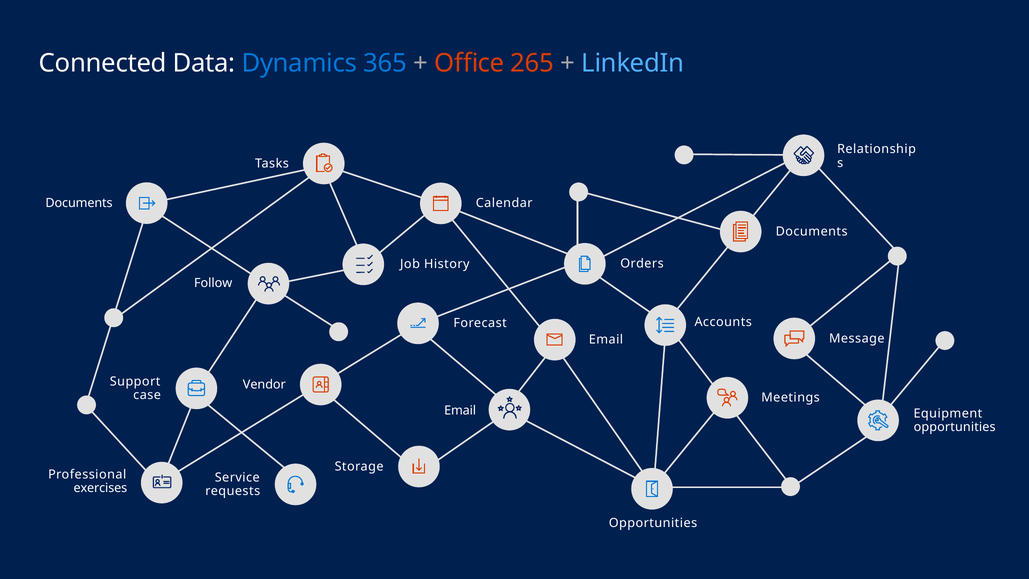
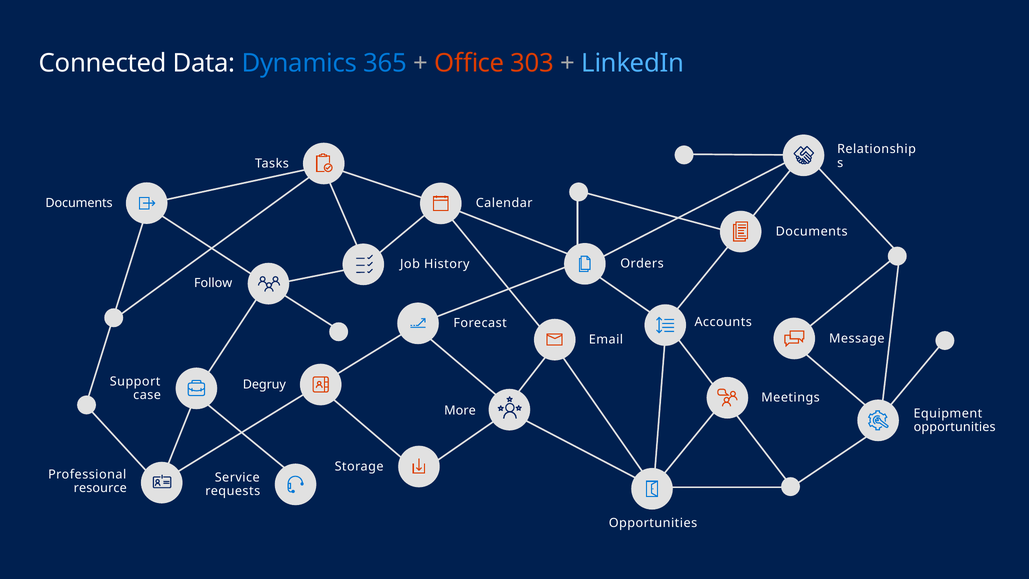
265: 265 -> 303 (532, 63)
Vendor: Vendor -> Degruy (264, 384)
Email: Email -> More (460, 410)
exercises: exercises -> resource (100, 488)
